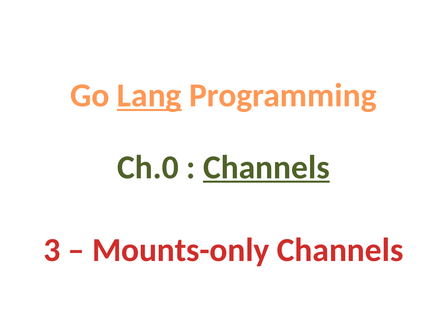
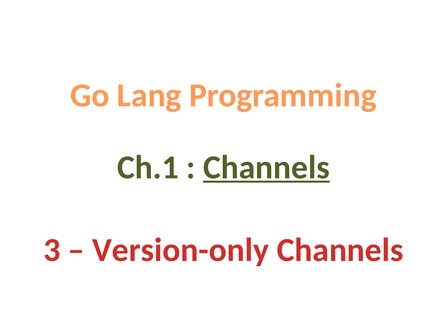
Lang underline: present -> none (149, 96)
Ch.0: Ch.0 -> Ch.1 (148, 168)
Mounts-only: Mounts-only -> Version-only (181, 250)
